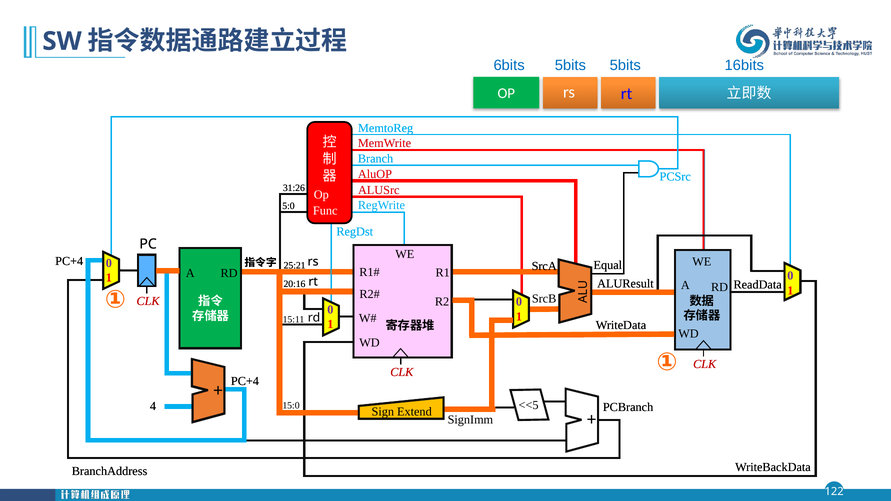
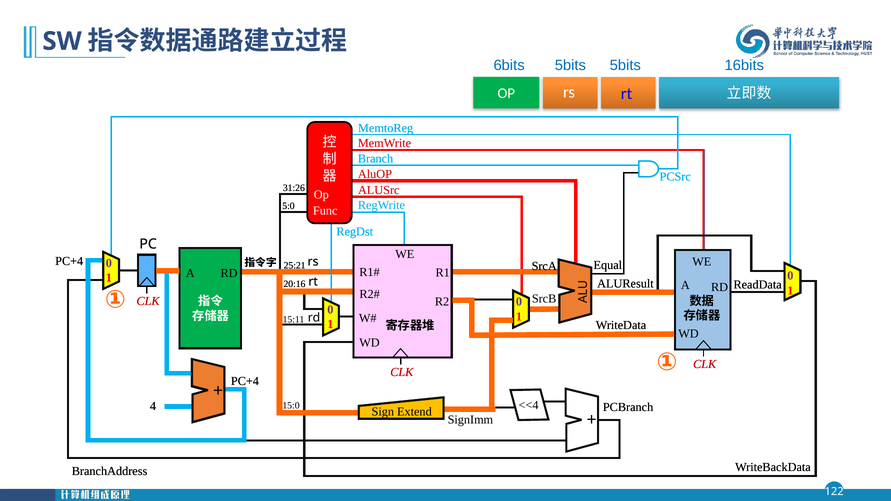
<<5: <<5 -> <<4 (529, 406)
